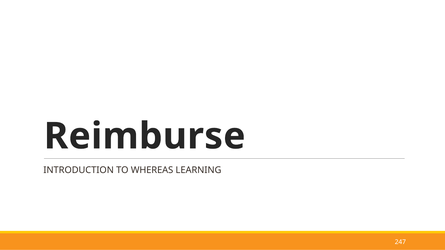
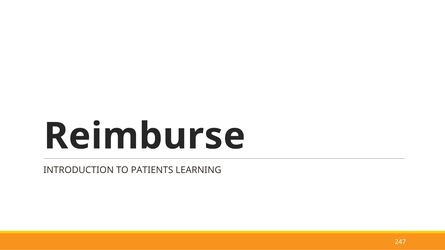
WHEREAS: WHEREAS -> PATIENTS (152, 170)
